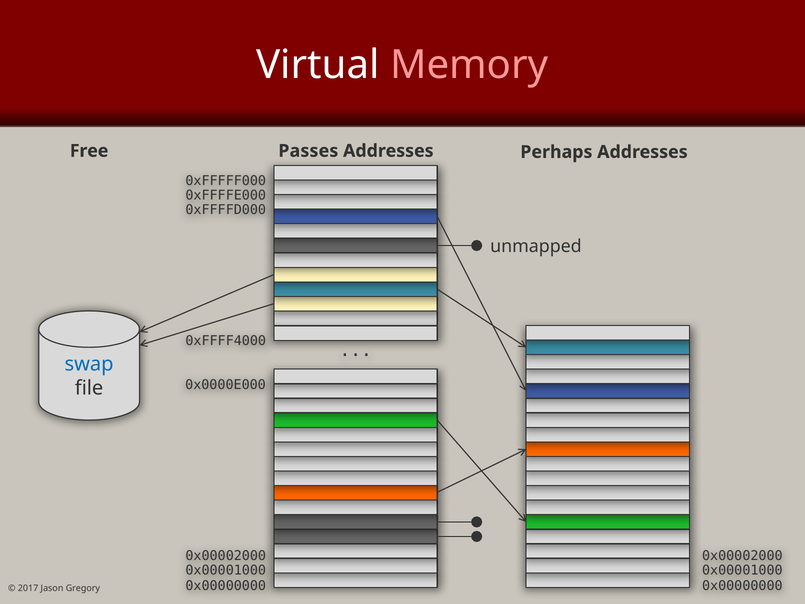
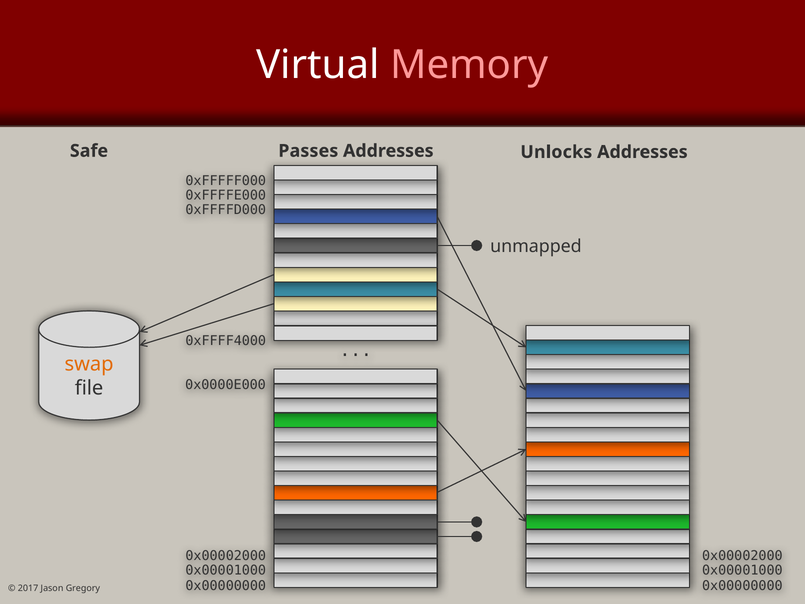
Free: Free -> Safe (89, 151)
Perhaps: Perhaps -> Unlocks (556, 152)
swap colour: blue -> orange (89, 364)
